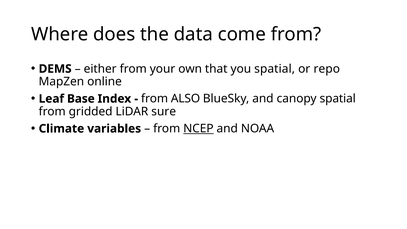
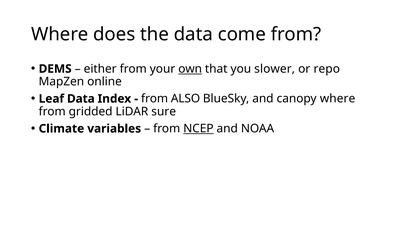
own underline: none -> present (190, 69)
you spatial: spatial -> slower (275, 69)
Leaf Base: Base -> Data (81, 99)
canopy spatial: spatial -> where (338, 99)
